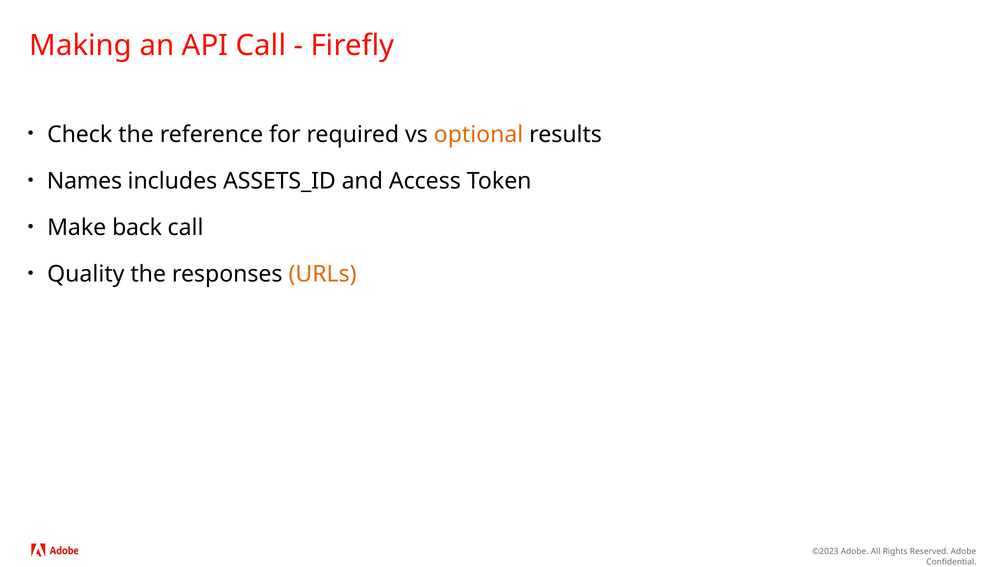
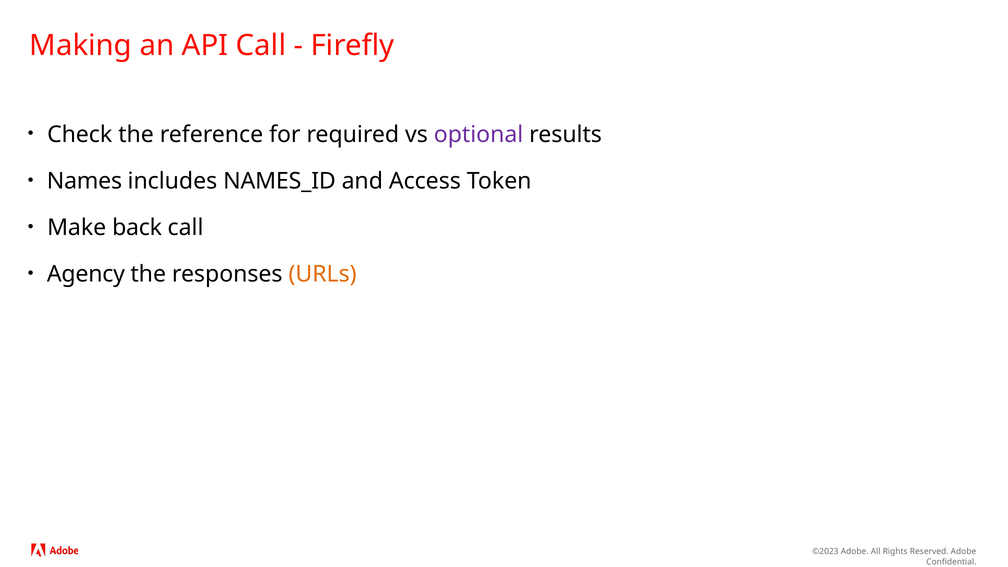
optional colour: orange -> purple (479, 134)
ASSETS_ID: ASSETS_ID -> NAMES_ID (280, 181)
Quality: Quality -> Agency (86, 274)
